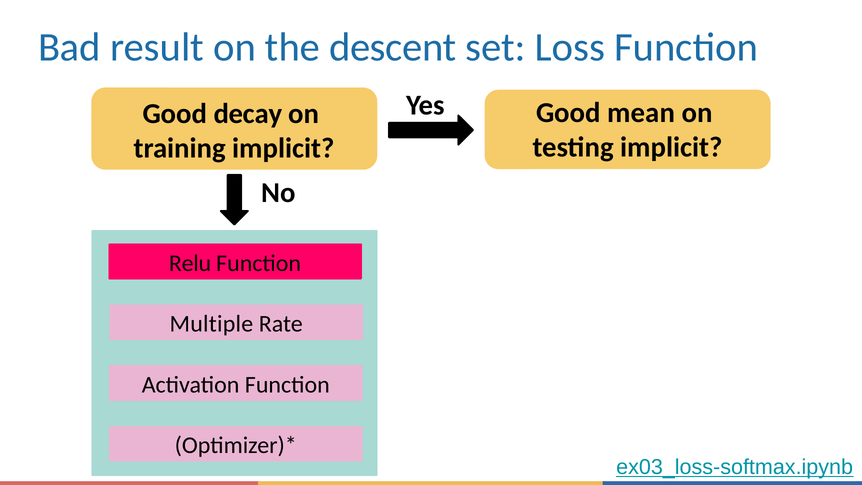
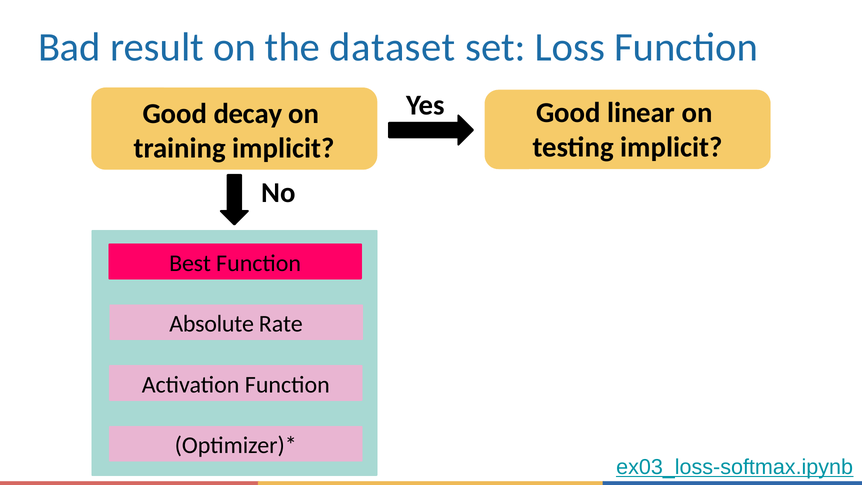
descent: descent -> dataset (392, 47)
mean: mean -> linear (641, 113)
Relu: Relu -> Best (190, 263)
Multiple: Multiple -> Absolute (212, 324)
